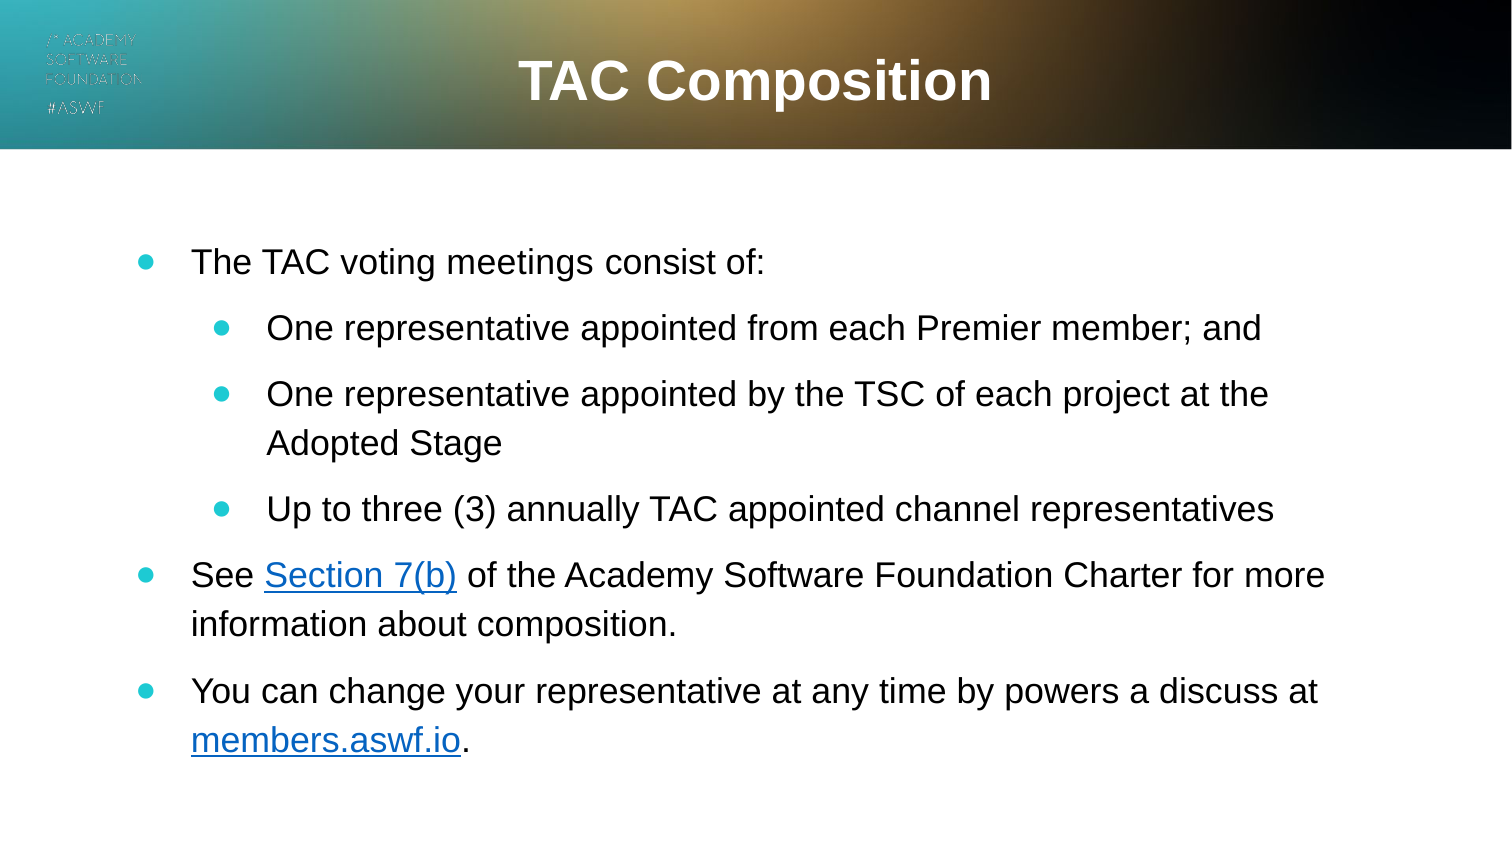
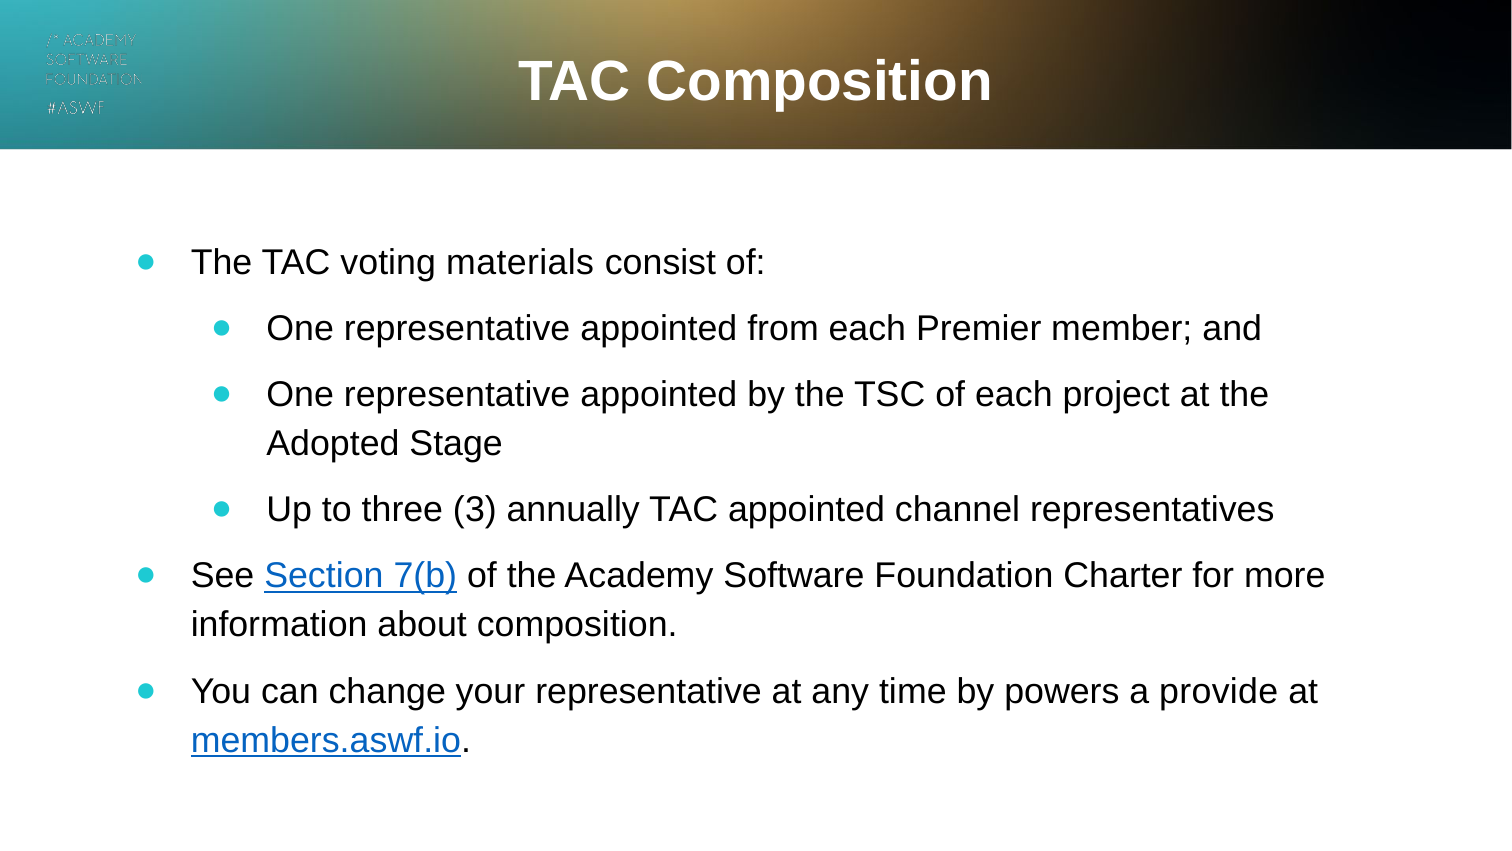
meetings: meetings -> materials (520, 262)
discuss: discuss -> provide (1219, 691)
